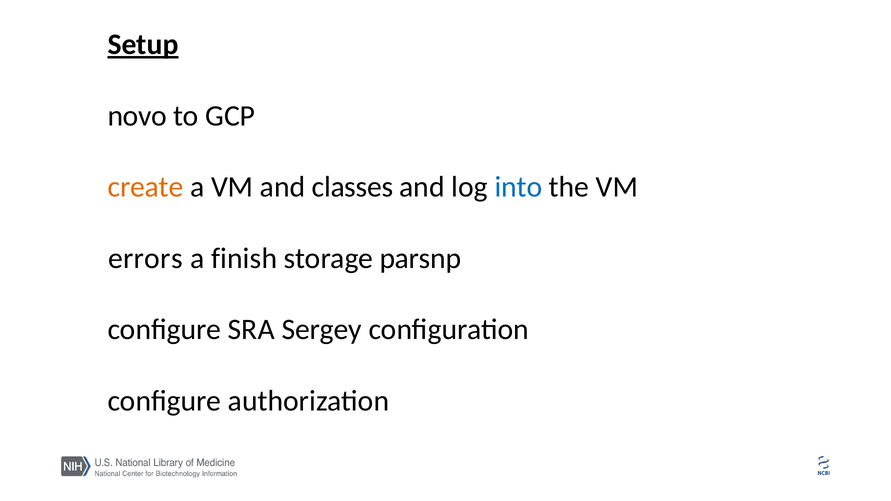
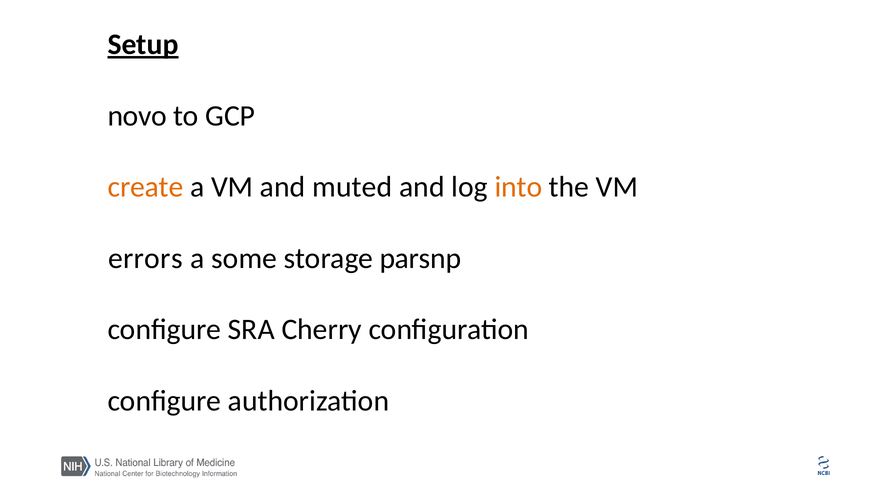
classes: classes -> muted (352, 187)
into colour: blue -> orange (518, 187)
finish: finish -> some (244, 258)
Sergey: Sergey -> Cherry (322, 330)
